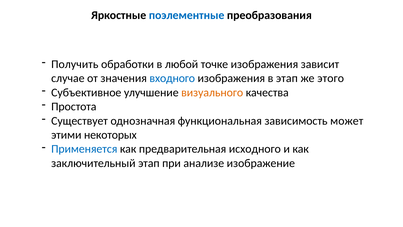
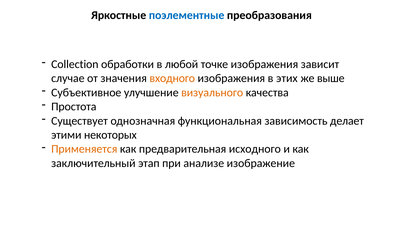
Получить: Получить -> Collection (75, 64)
входного colour: blue -> orange (172, 78)
в этап: этап -> этих (287, 78)
этого: этого -> выше (331, 78)
может: может -> делает (347, 121)
Применяется colour: blue -> orange (84, 149)
